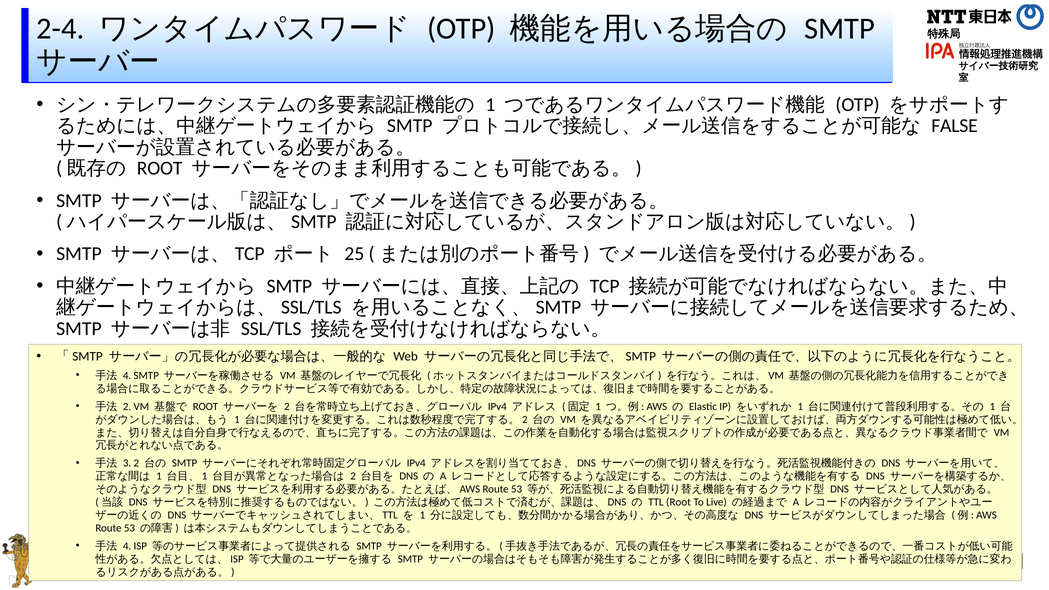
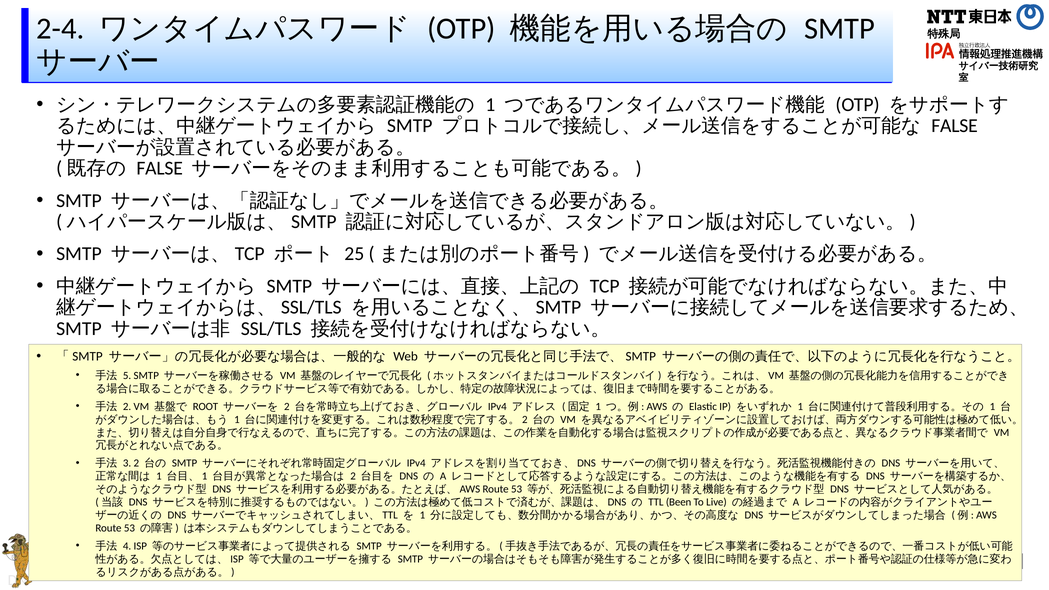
ROOT: ROOT -> FALSE (160, 168)
4: 4 -> 5 (127, 376)
TTL Root: Root -> Been (679, 502)
